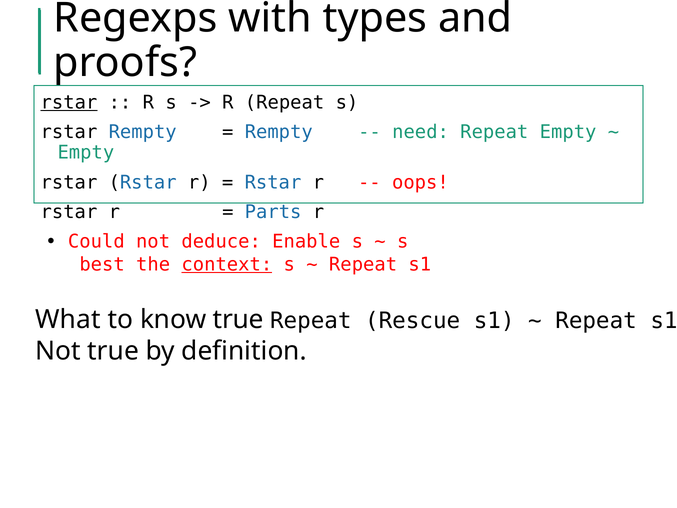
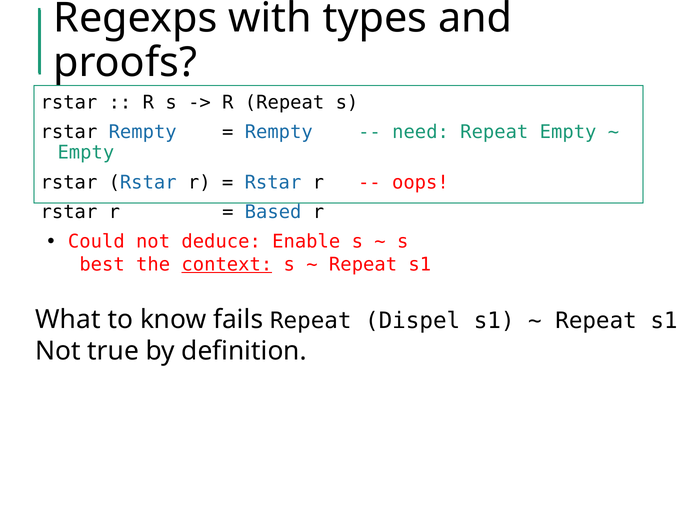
rstar underline: present -> none (69, 102)
Parts: Parts -> Based (273, 212)
know true: true -> fails (238, 319)
Rescue: Rescue -> Dispel (413, 320)
